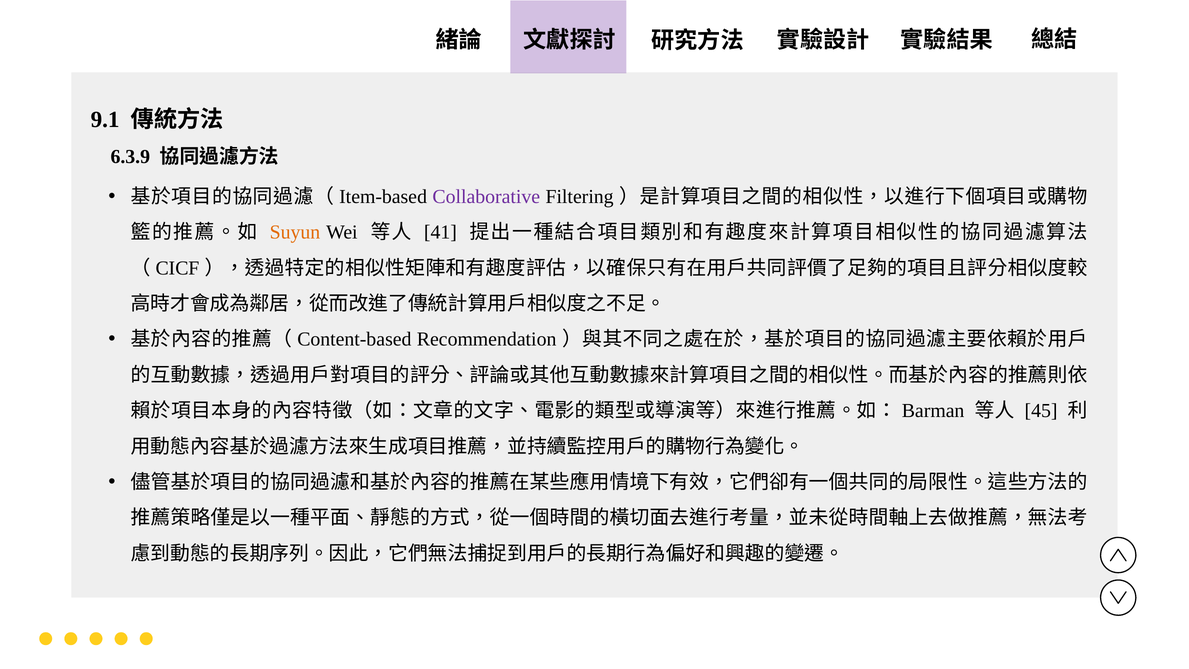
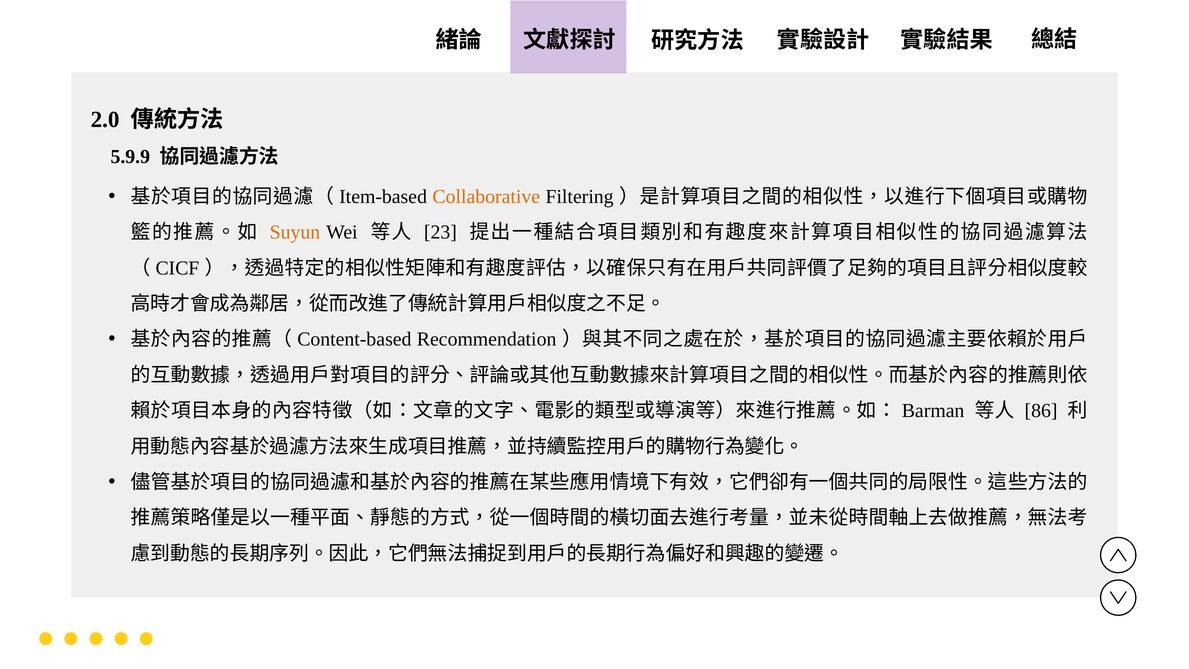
9.1: 9.1 -> 2.0 (105, 119)
6.3.9: 6.3.9 -> 5.9.9 (130, 157)
Collaborative colour: purple -> orange (486, 197)
41: 41 -> 23 (440, 232)
45: 45 -> 86 (1041, 411)
